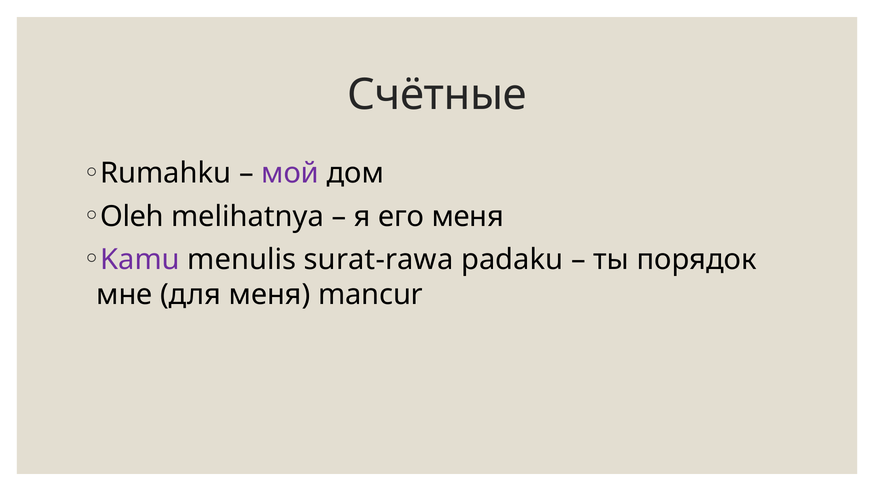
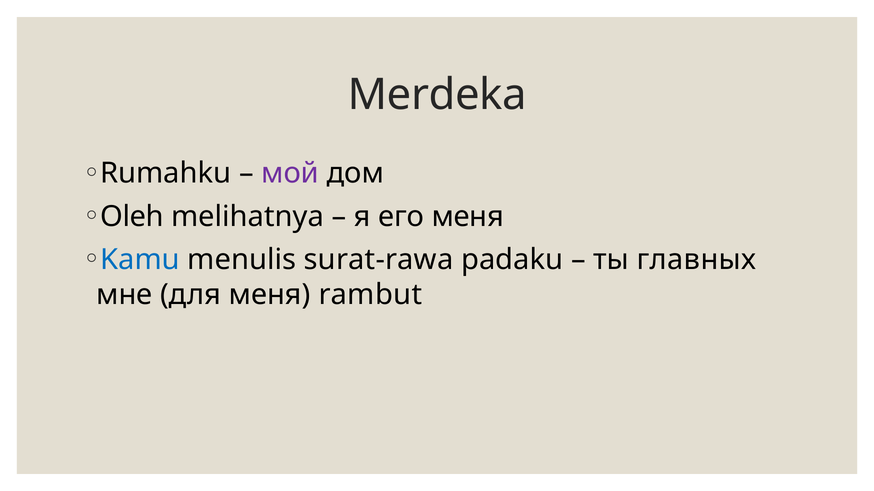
Счётные: Счётные -> Merdeka (437, 95)
Kamu colour: purple -> blue (140, 260)
порядок: порядок -> главных (696, 260)
mancur: mancur -> rambut (370, 295)
